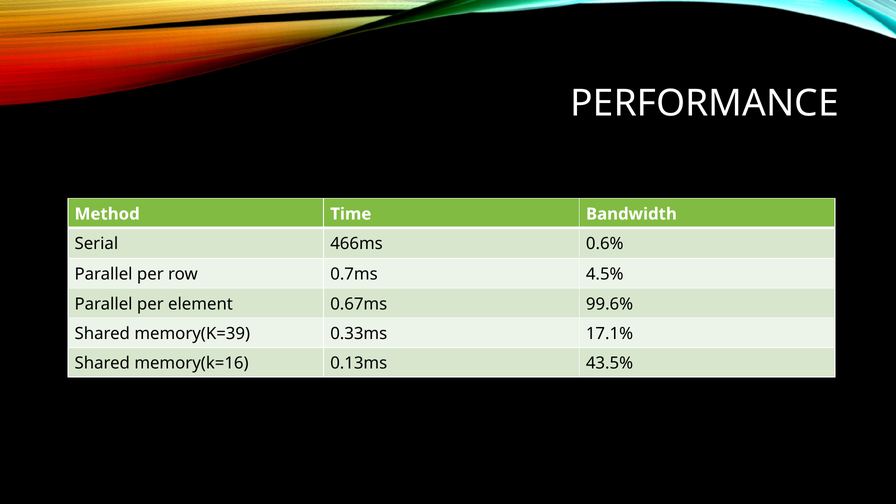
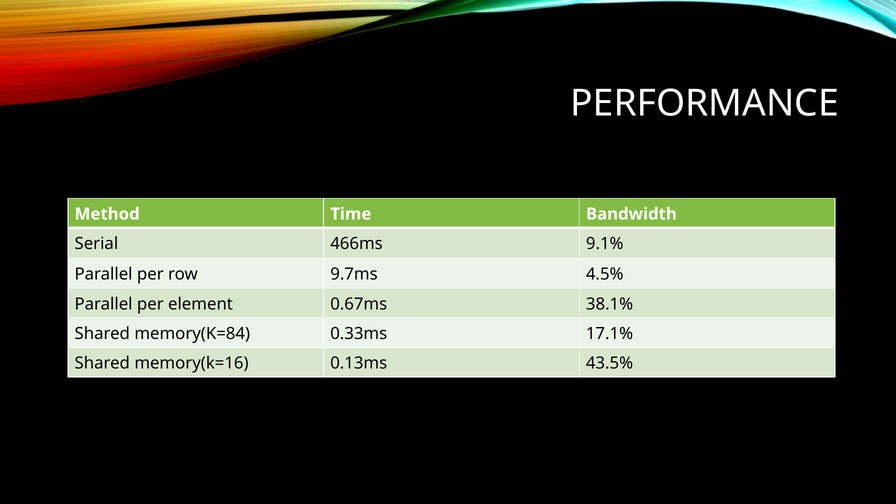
0.6%: 0.6% -> 9.1% (605, 244)
0.7ms: 0.7ms -> 9.7ms (354, 274)
99.6%: 99.6% -> 38.1% (610, 304)
memory(K=39: memory(K=39 -> memory(K=84 (192, 334)
